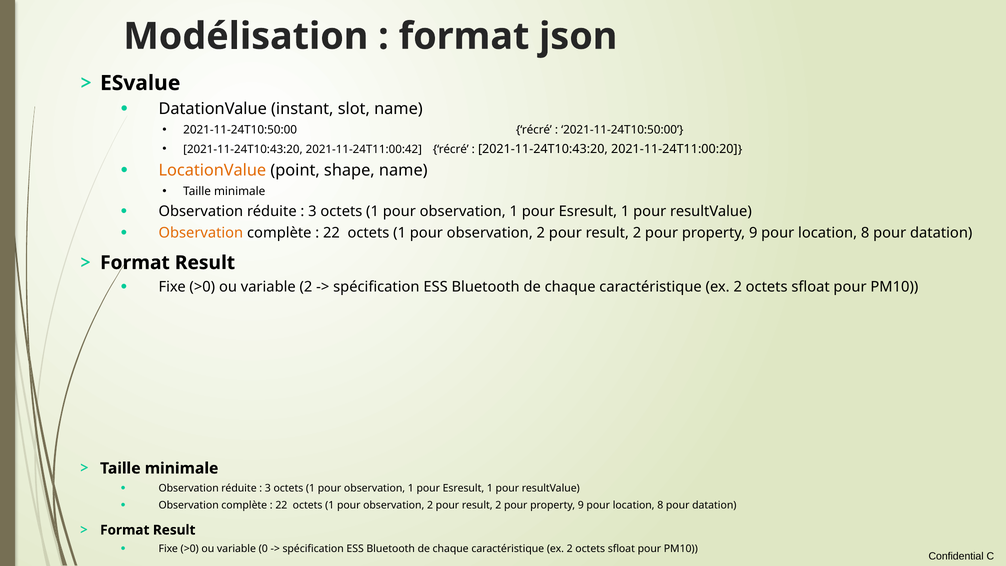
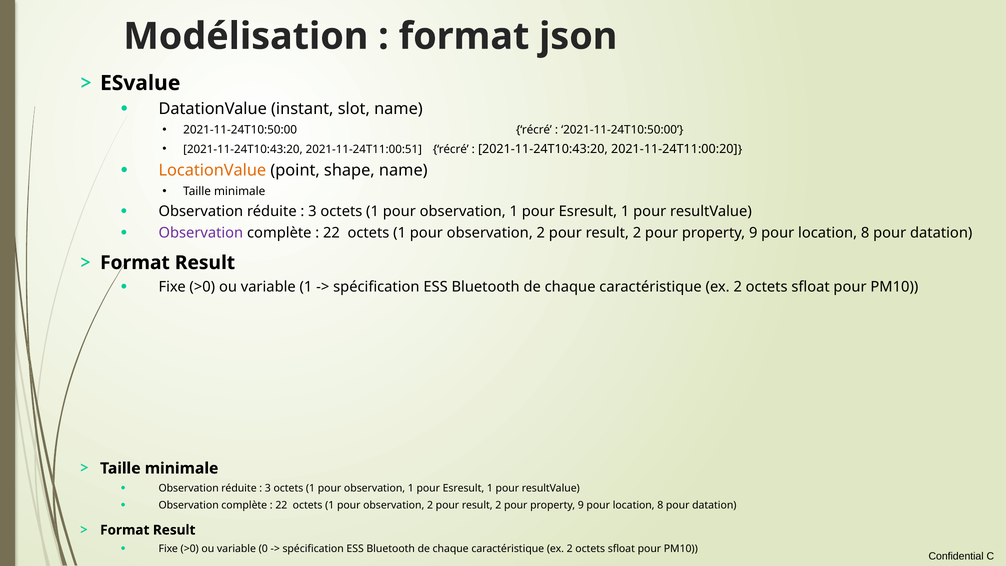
2021-11-24T11:00:42: 2021-11-24T11:00:42 -> 2021-11-24T11:00:51 (364, 149)
Observation colour: orange -> purple (201, 233)
variable 2: 2 -> 1 (306, 287)
